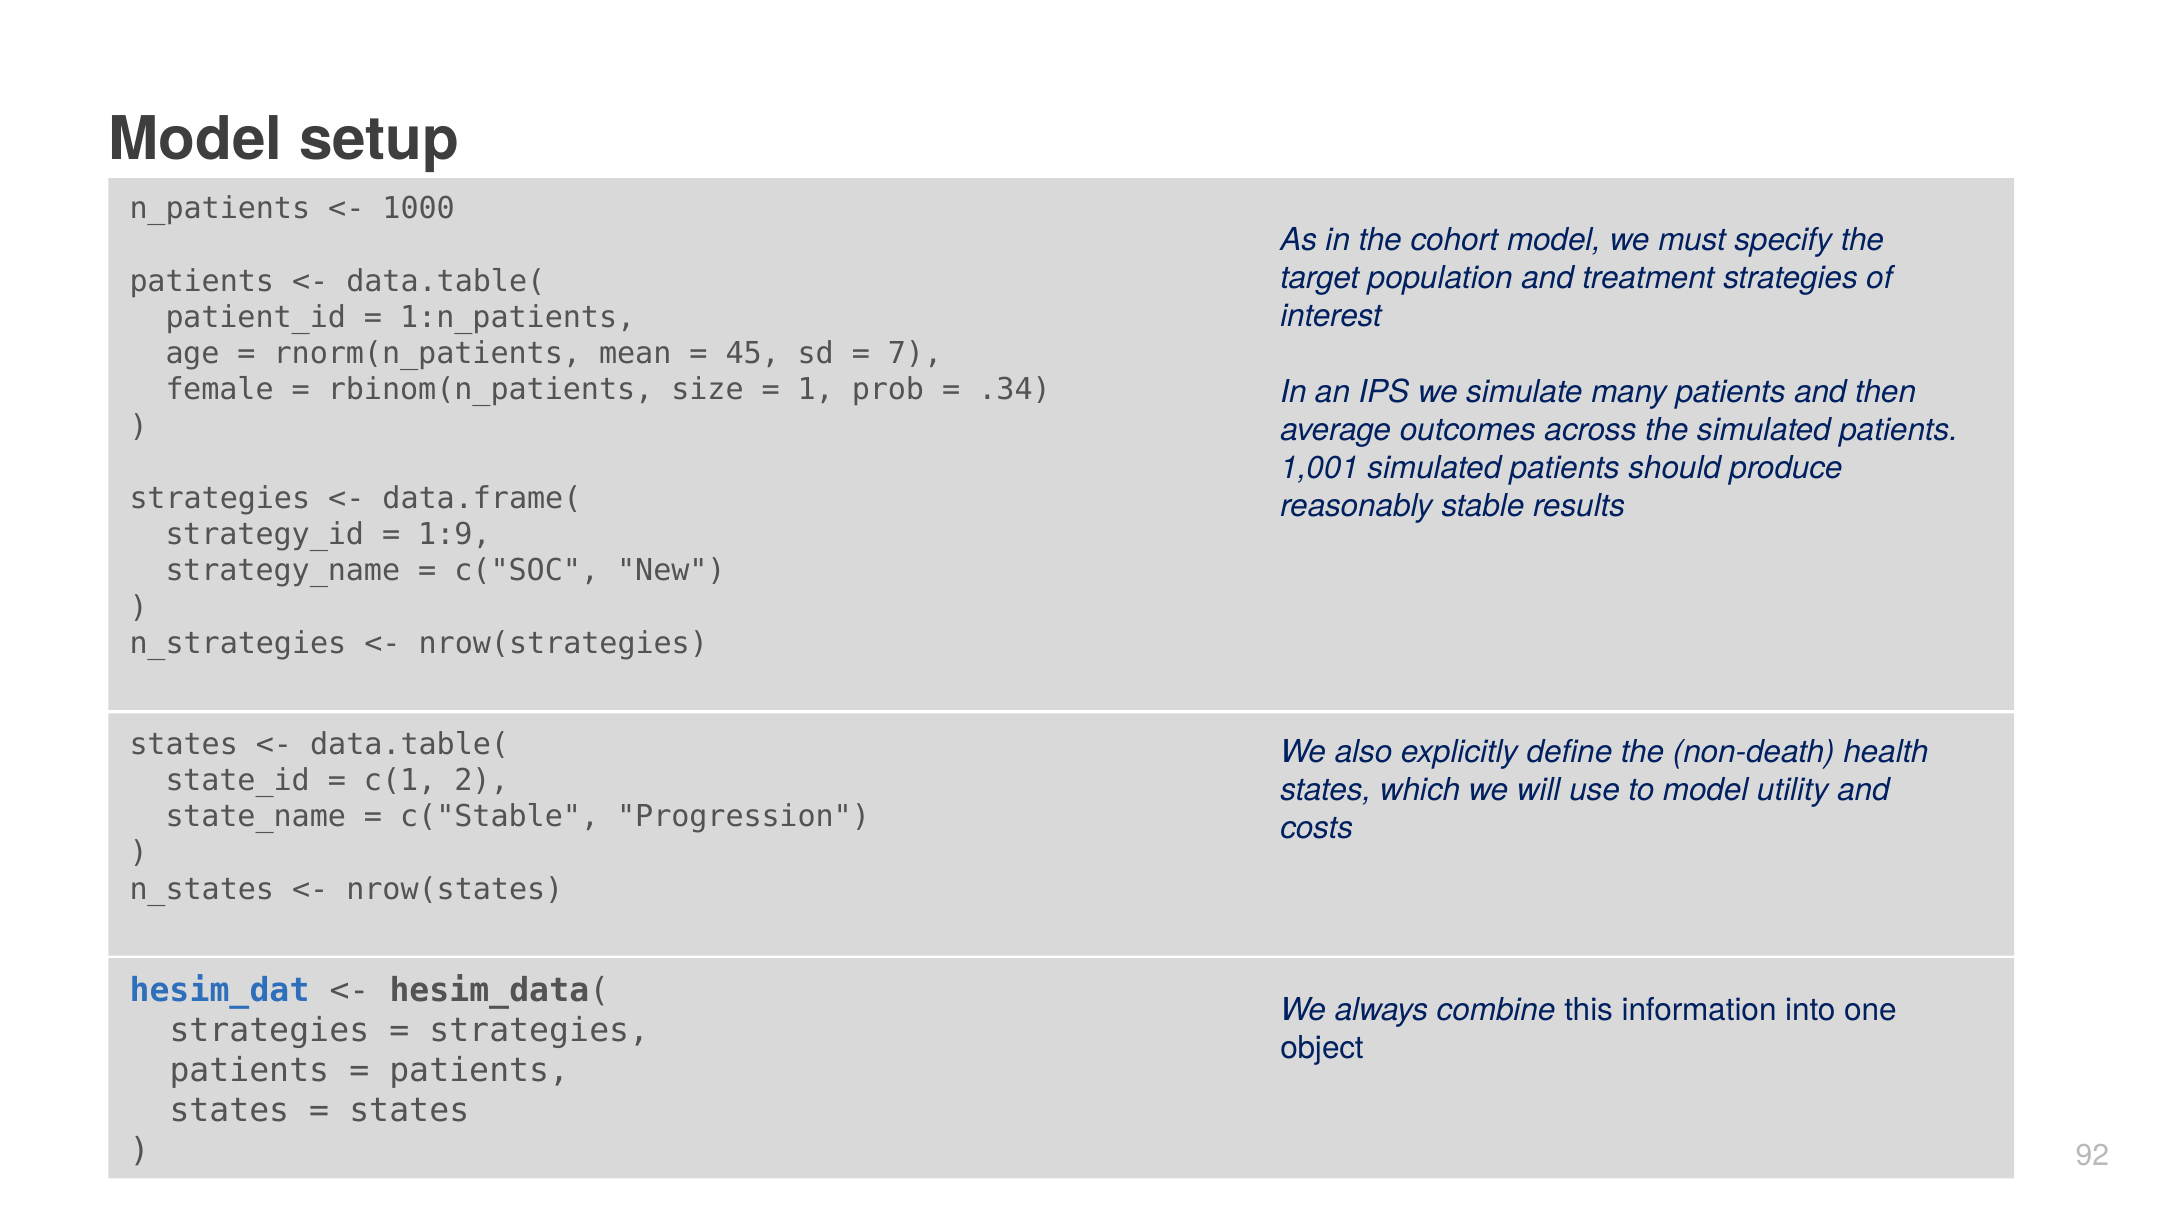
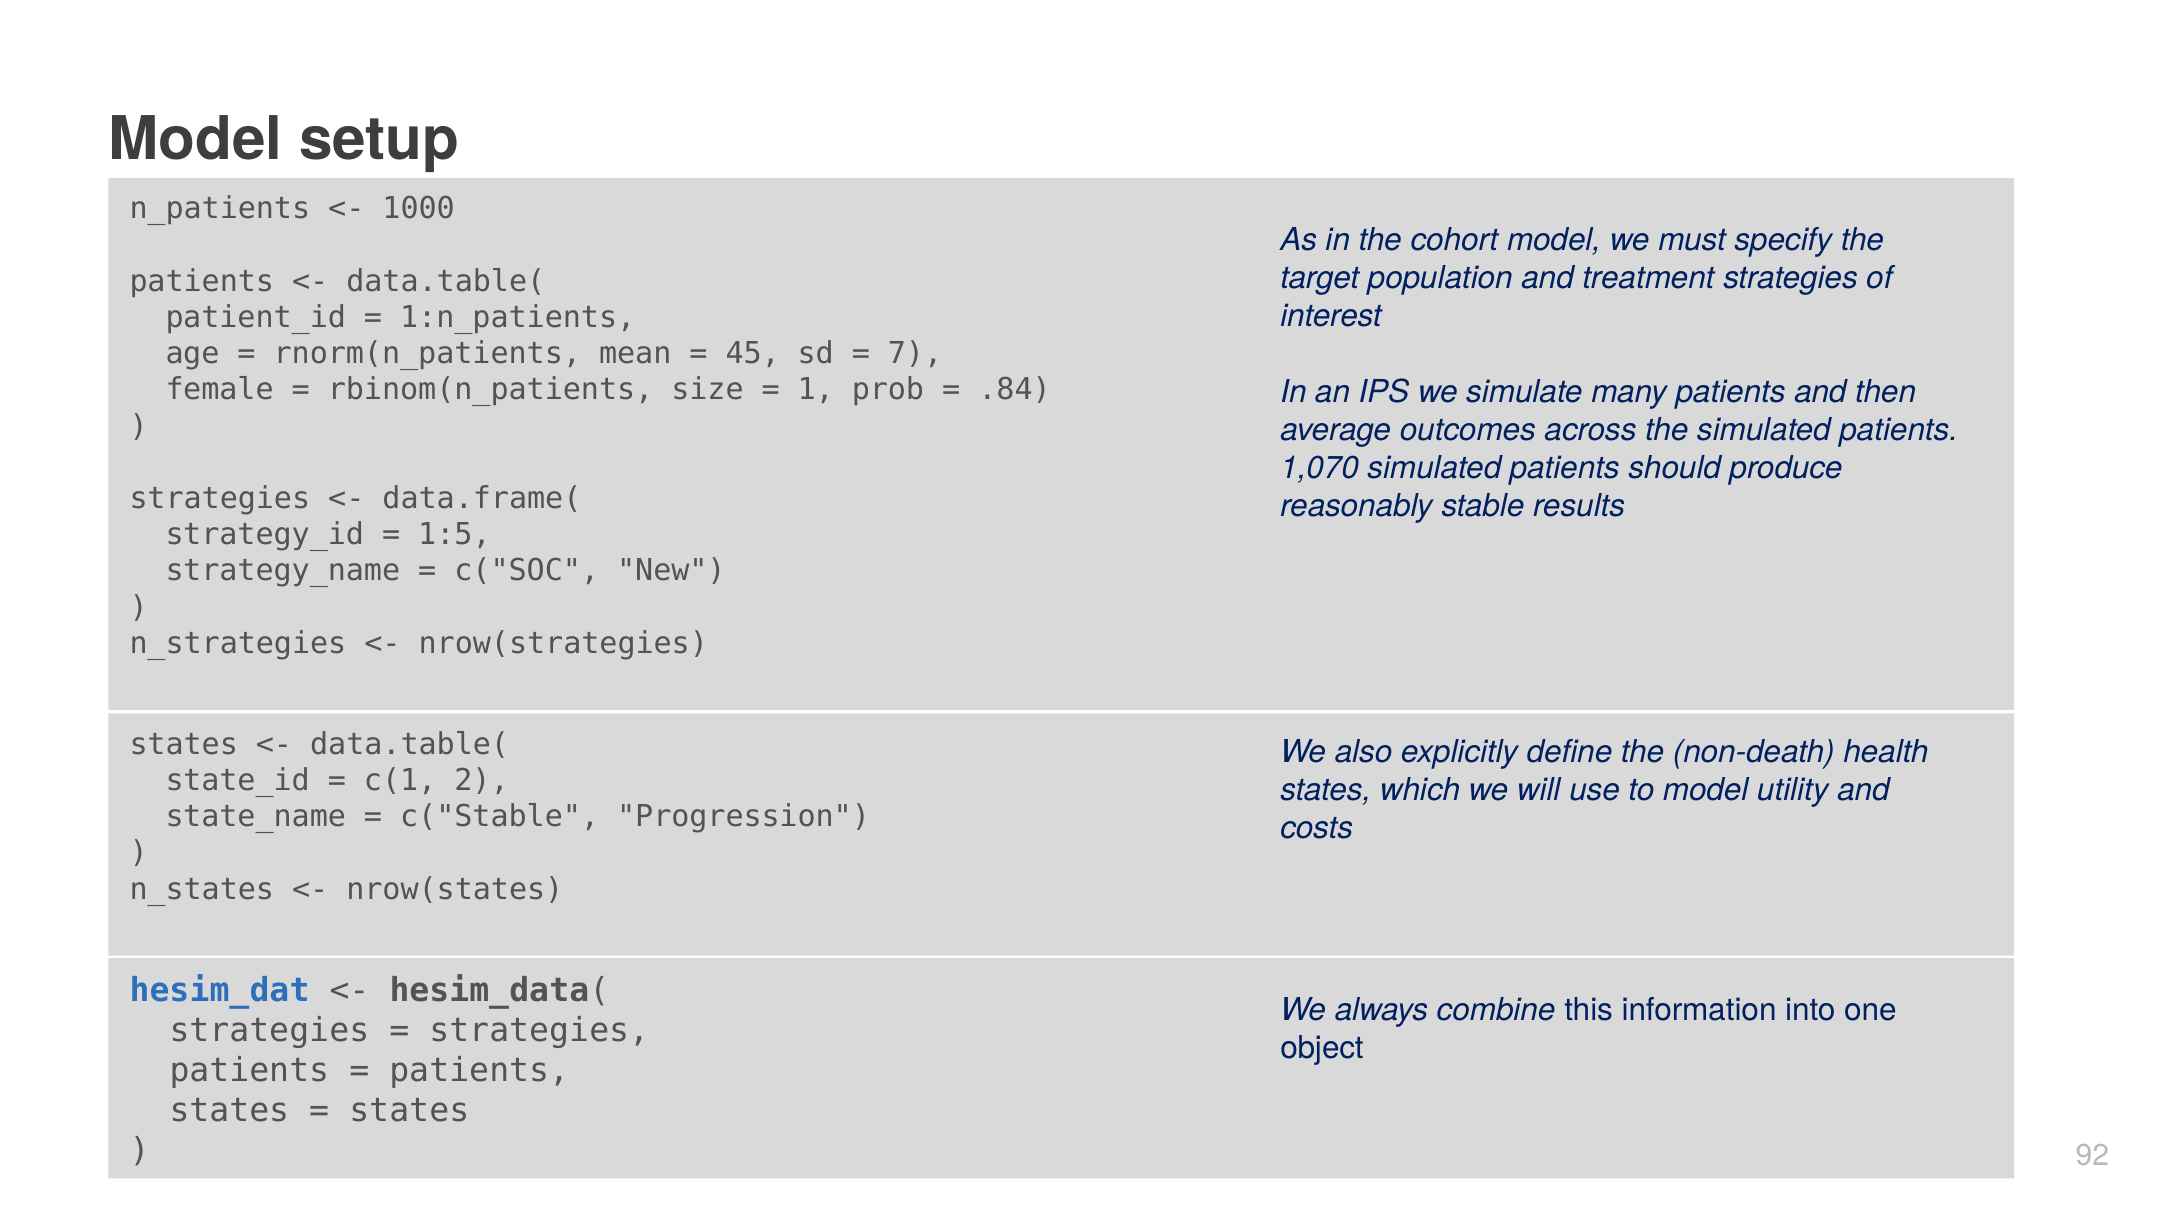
.34: .34 -> .84 (1015, 390)
1,001: 1,001 -> 1,070 (1320, 468)
1:9: 1:9 -> 1:5 (454, 535)
